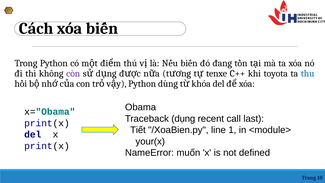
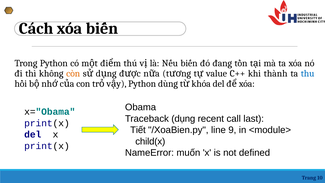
còn colour: purple -> orange (73, 73)
tenxe: tenxe -> value (217, 73)
toyota: toyota -> thành (276, 73)
line 1: 1 -> 9 (232, 130)
your(x: your(x -> child(x (150, 141)
